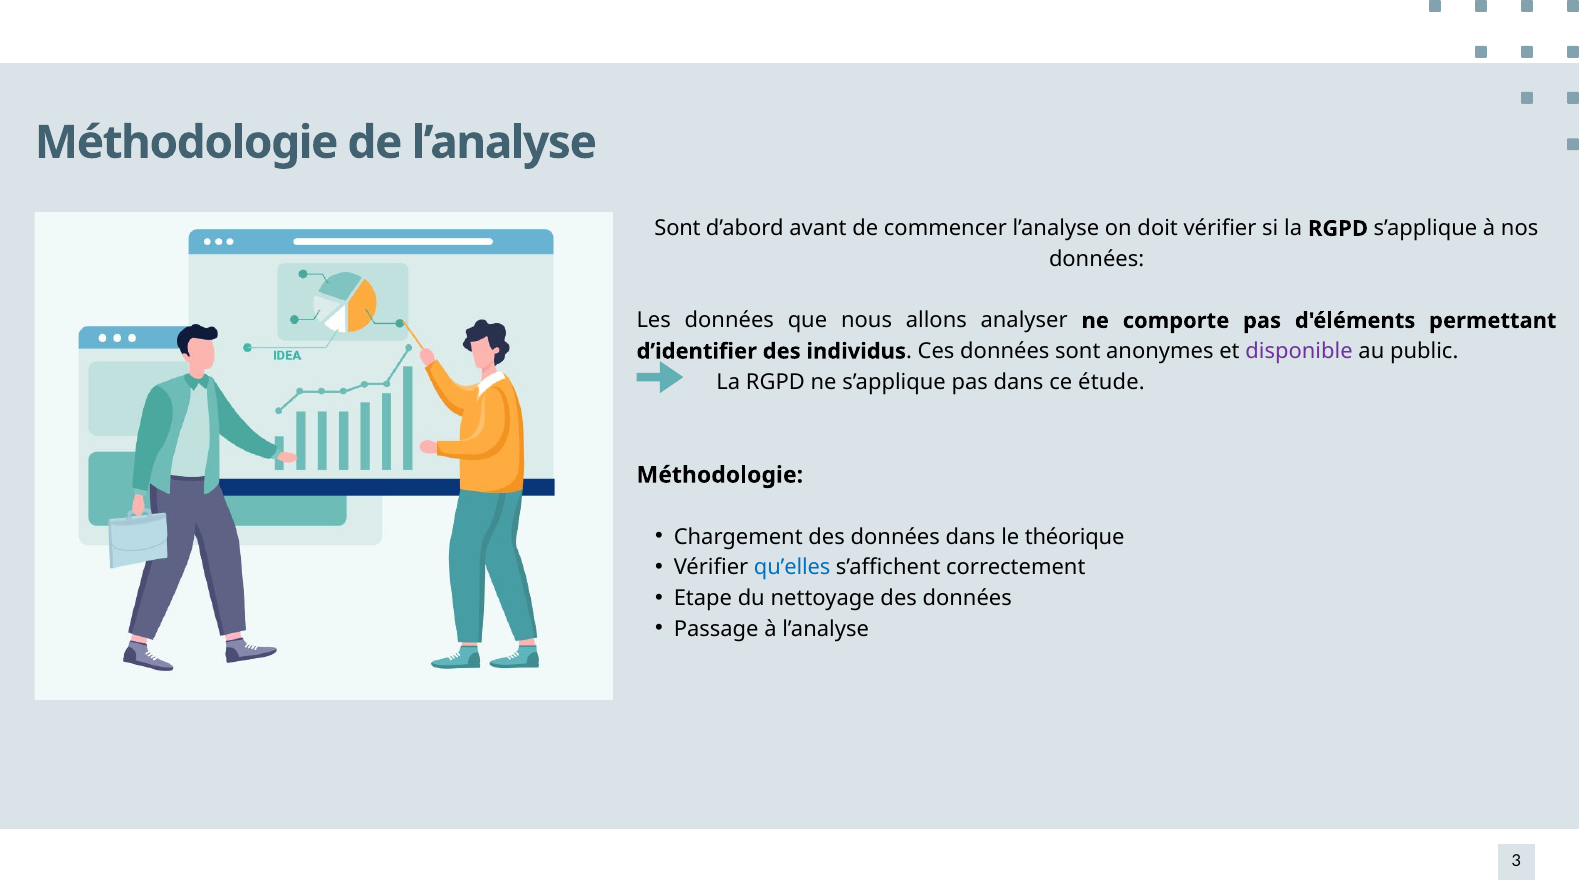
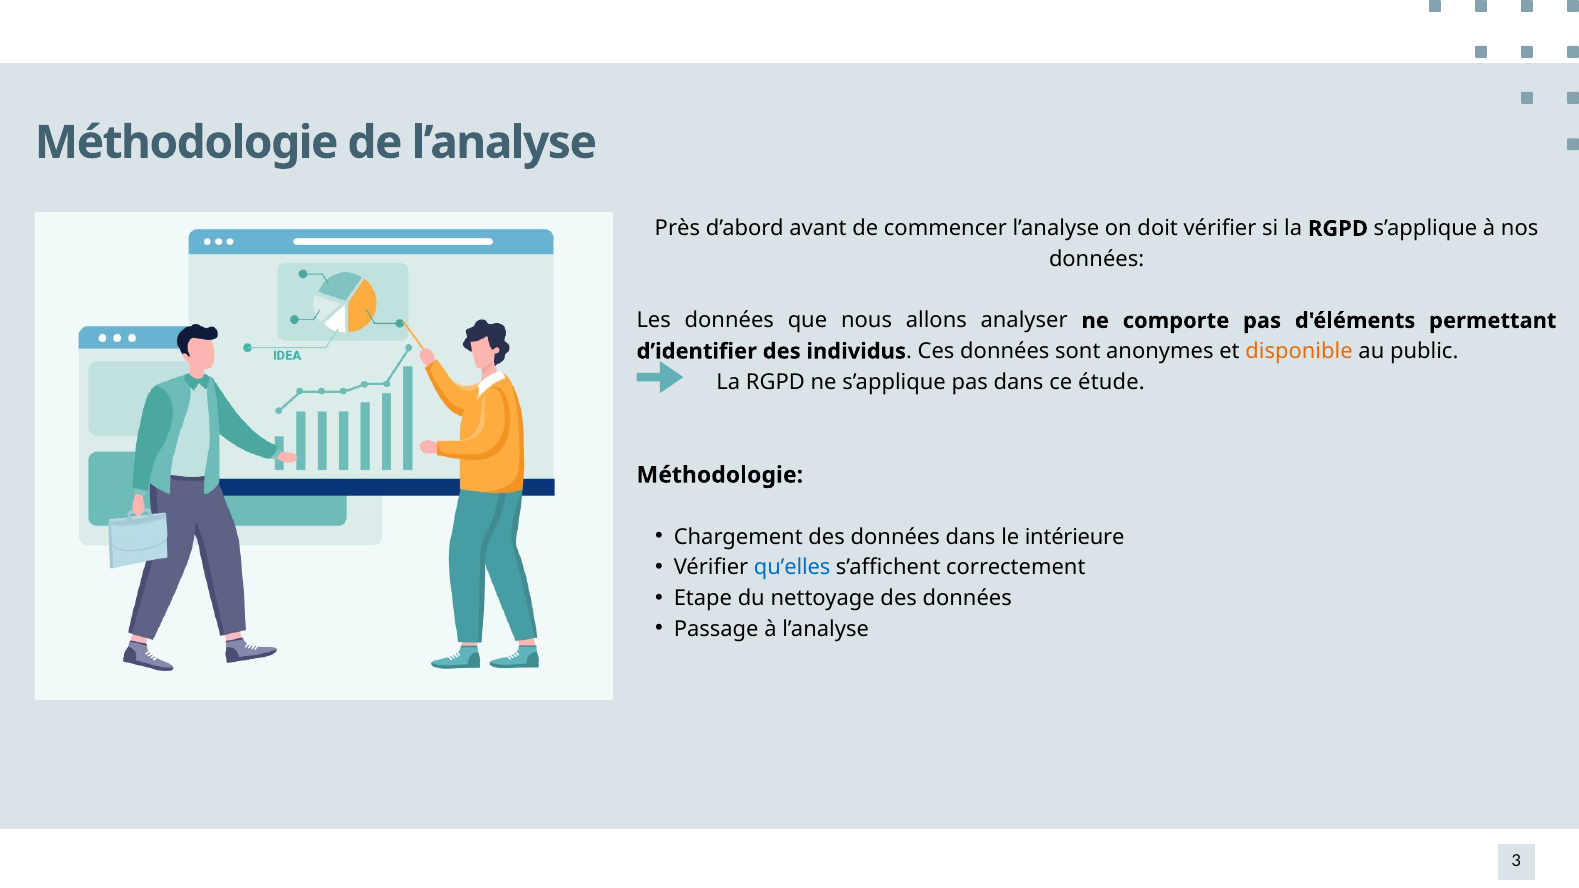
Sont: Sont -> Près (677, 229)
disponible colour: purple -> orange (1299, 351)
théorique: théorique -> intérieure (1075, 537)
